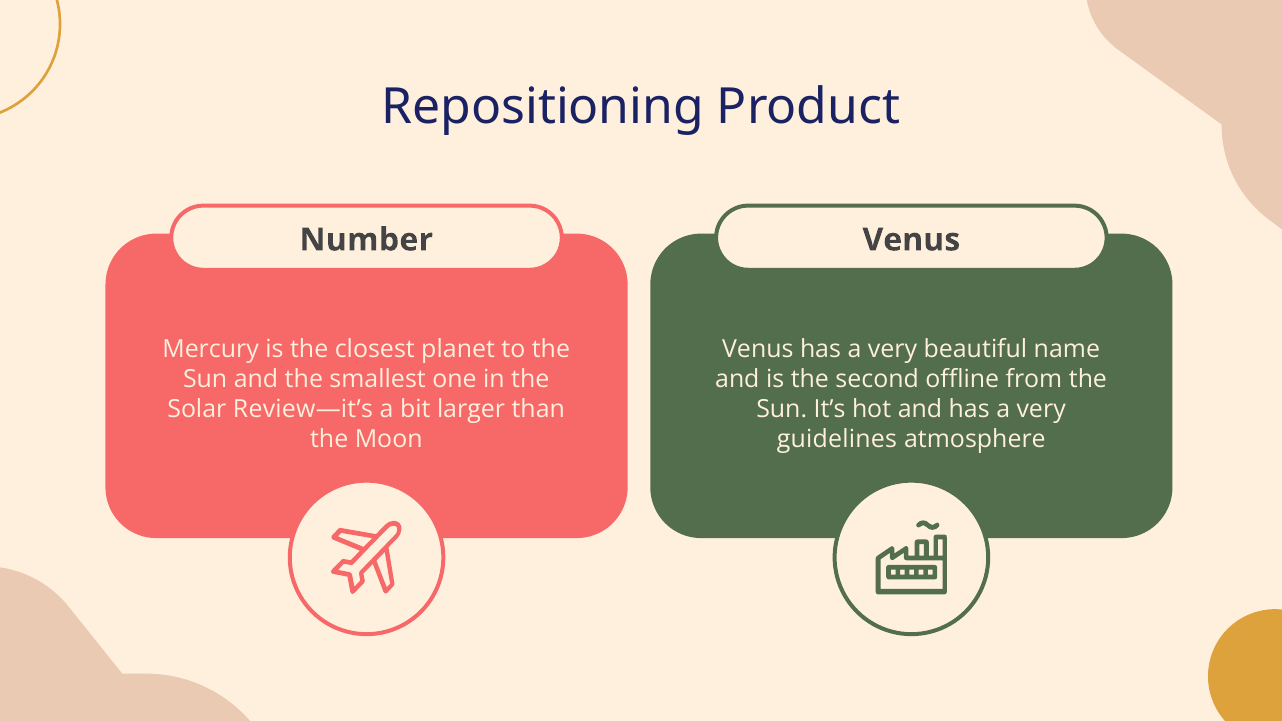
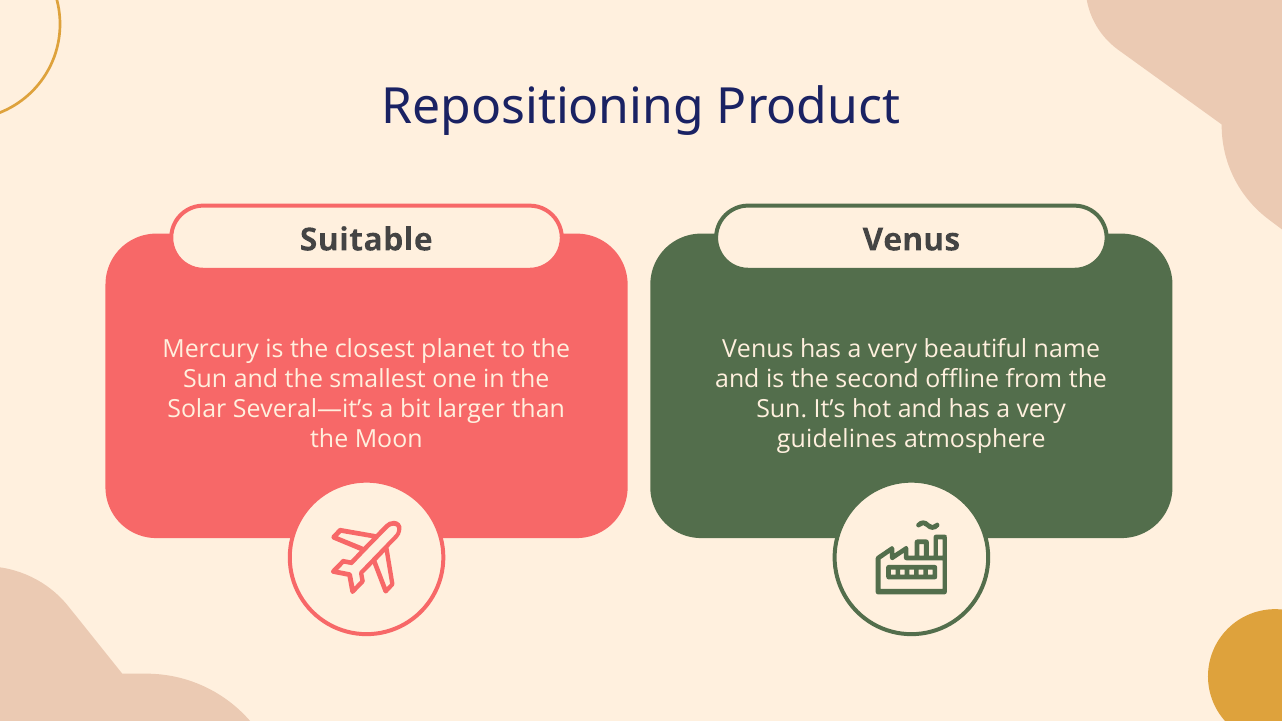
Number: Number -> Suitable (366, 240)
Review—it’s: Review—it’s -> Several—it’s (303, 409)
